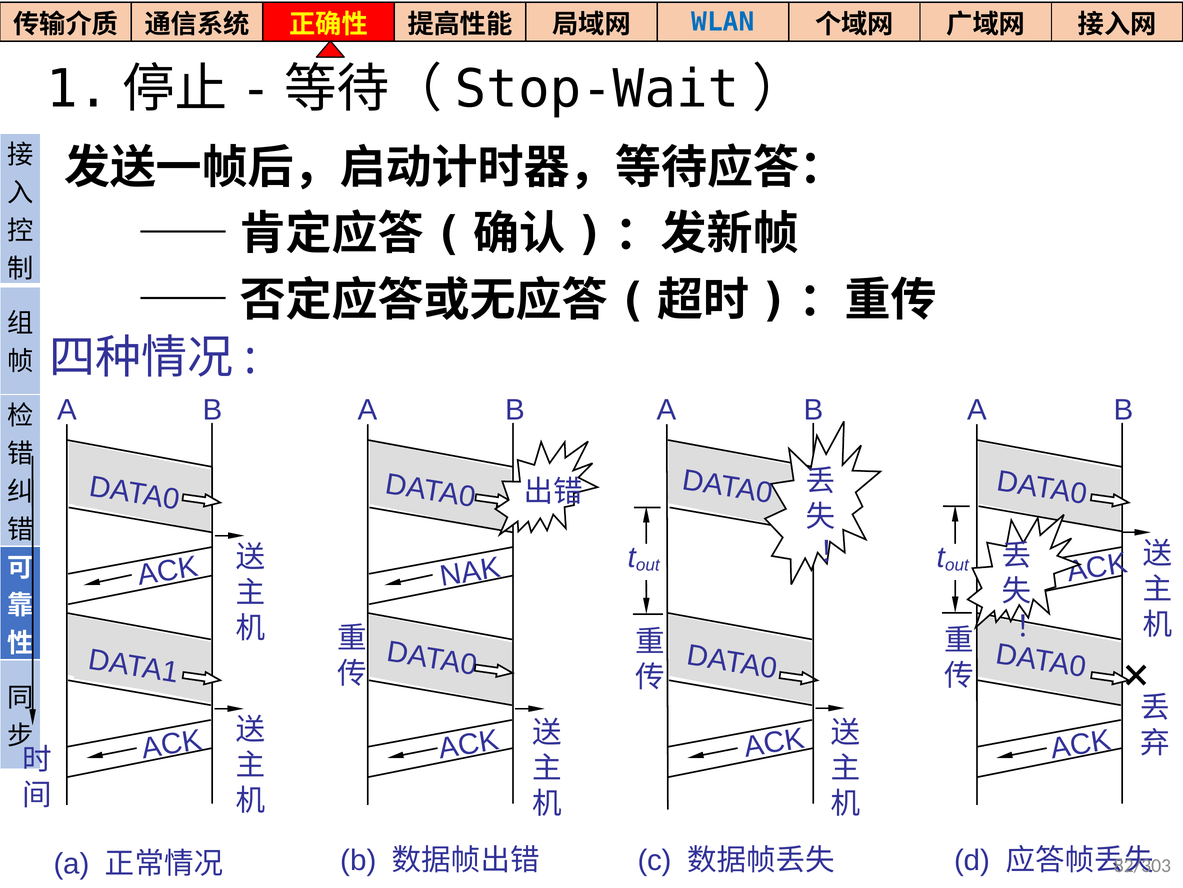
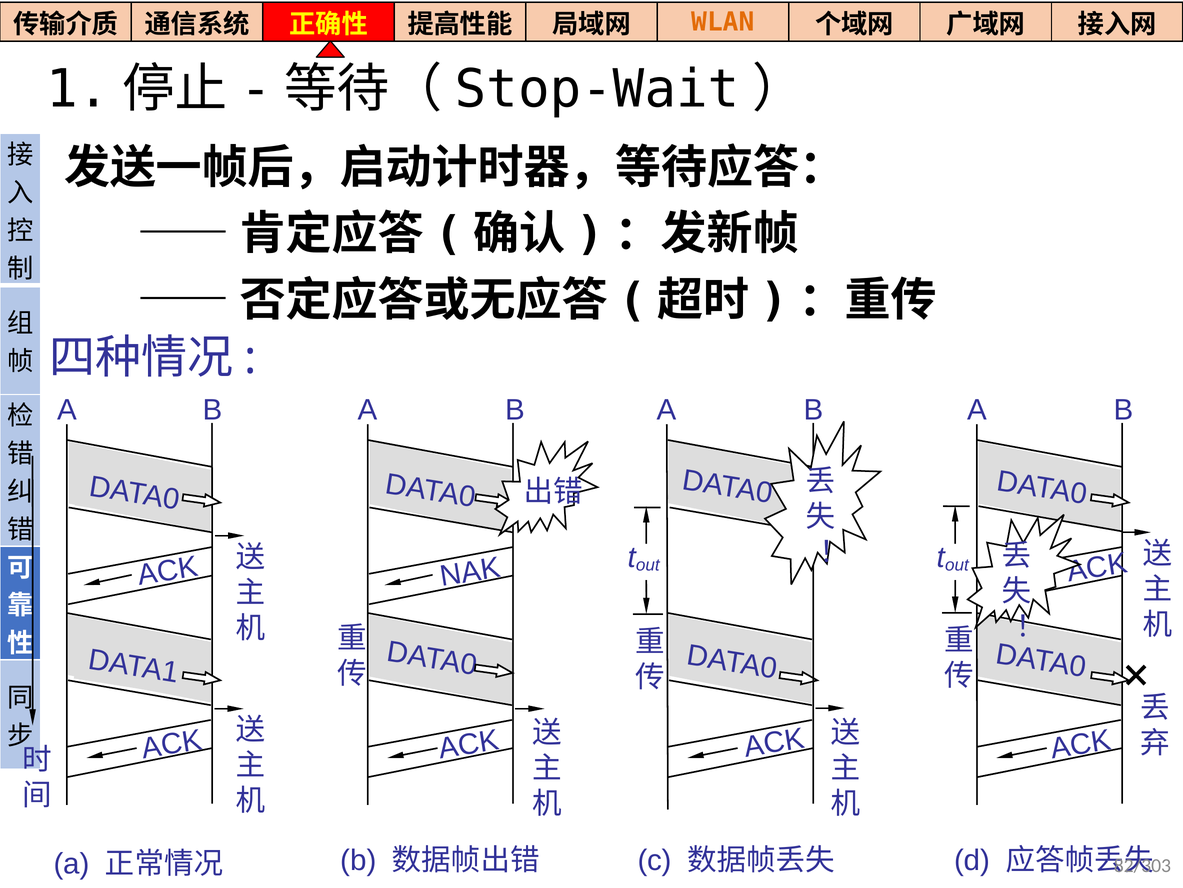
WLAN colour: blue -> orange (723, 22)
